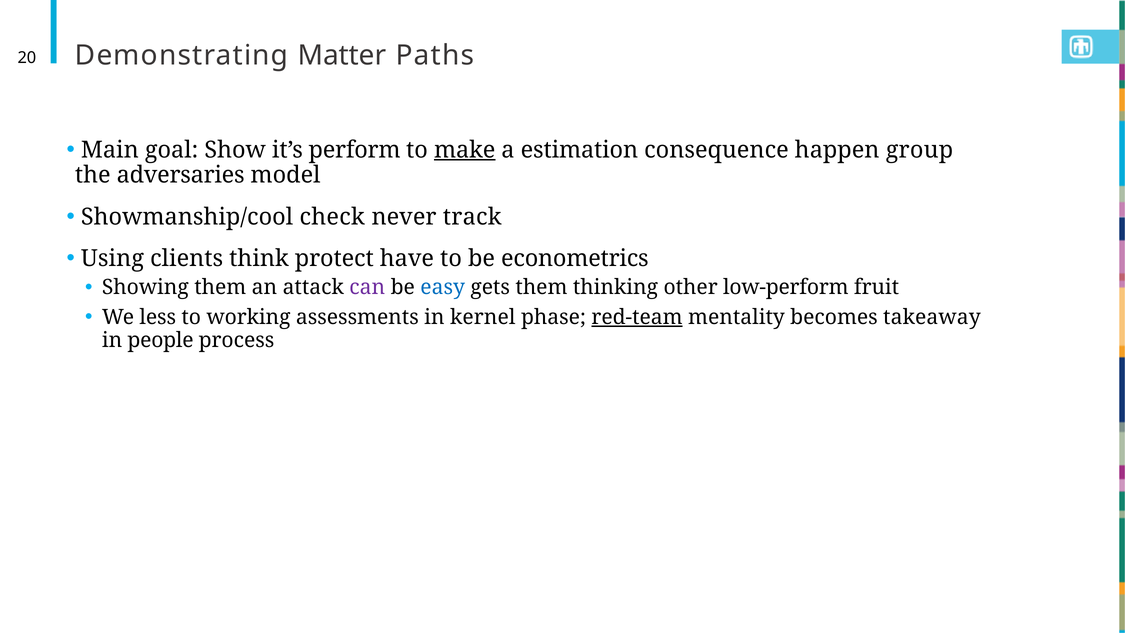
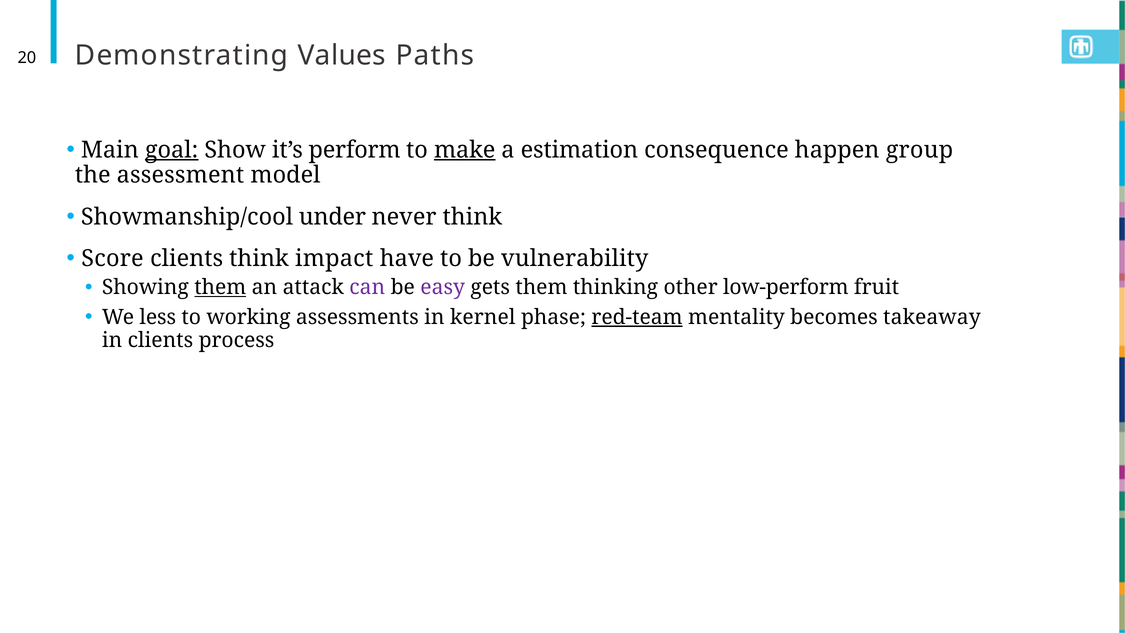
Matter: Matter -> Values (342, 56)
goal underline: none -> present (172, 150)
adversaries: adversaries -> assessment (180, 175)
check: check -> under (332, 217)
never track: track -> think (472, 217)
Using: Using -> Score (112, 259)
protect: protect -> impact (334, 259)
econometrics: econometrics -> vulnerability (575, 259)
them underline: none -> present (220, 287)
easy colour: blue -> purple (443, 287)
in people: people -> clients (160, 340)
